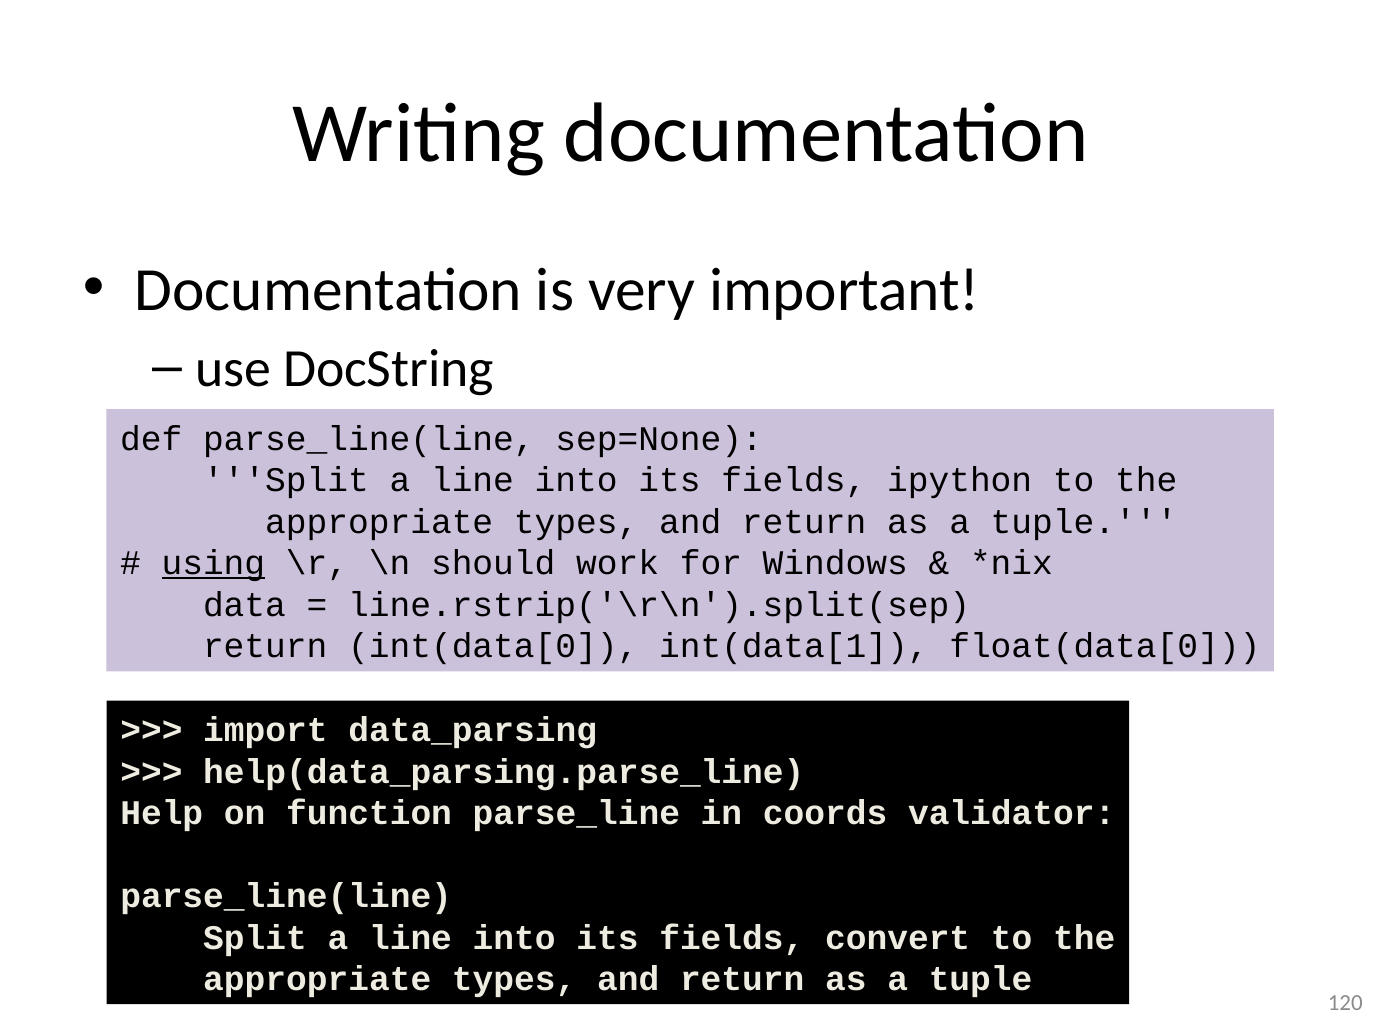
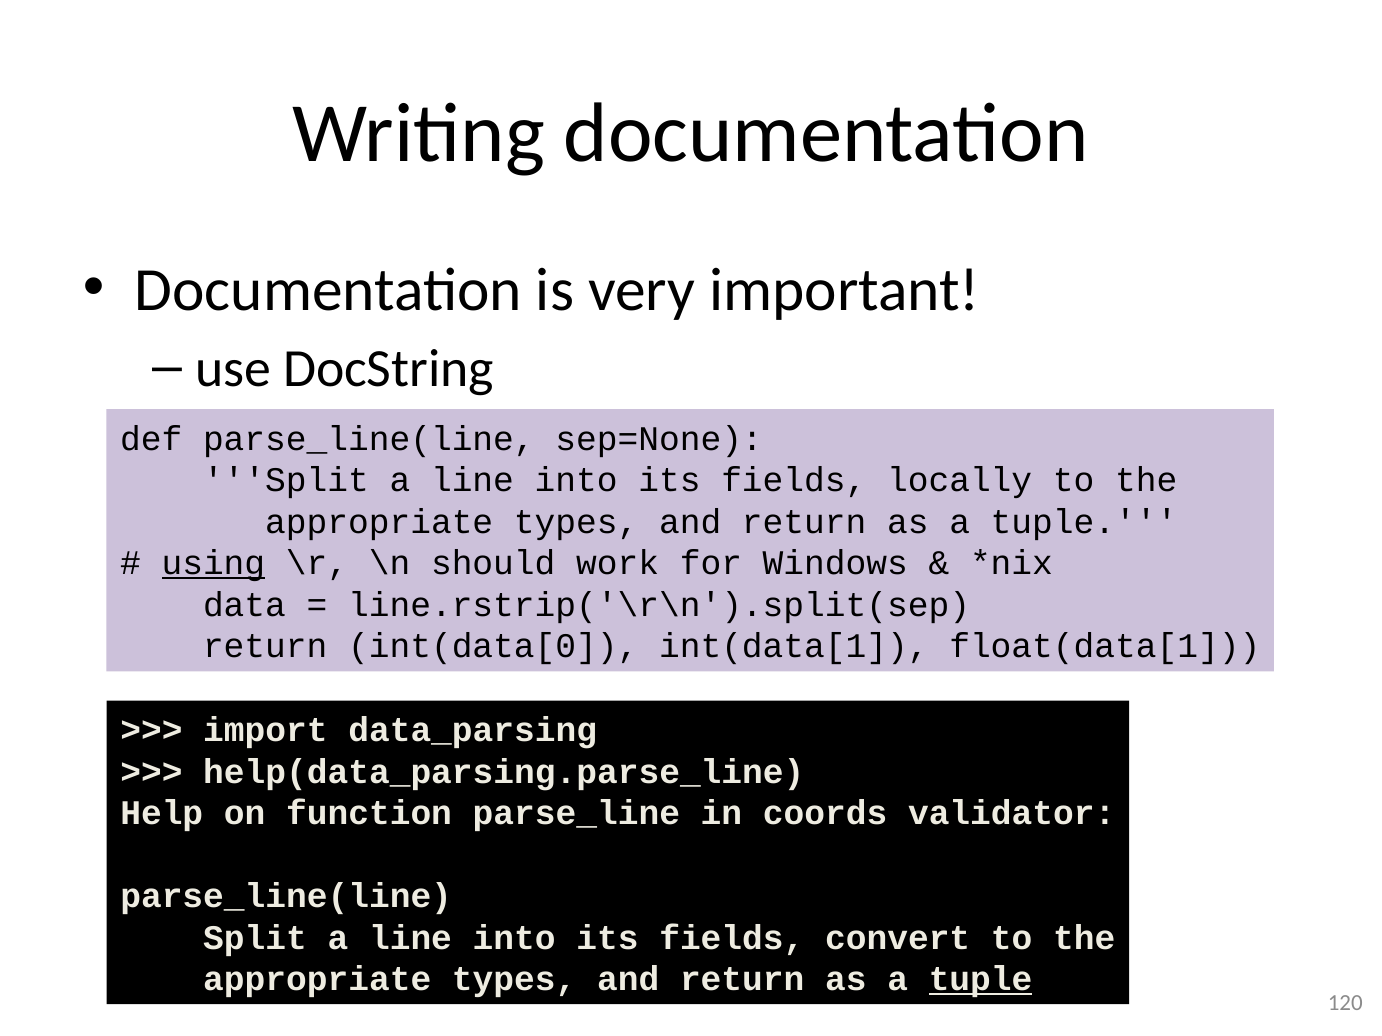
ipython: ipython -> locally (960, 481)
float(data[0: float(data[0 -> float(data[1 (1105, 647)
tuple underline: none -> present (981, 980)
